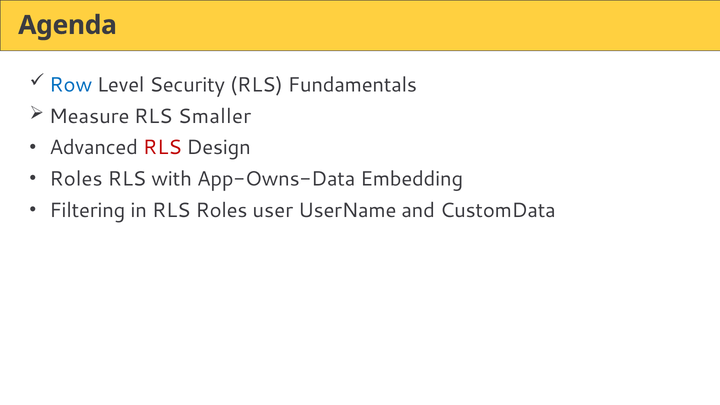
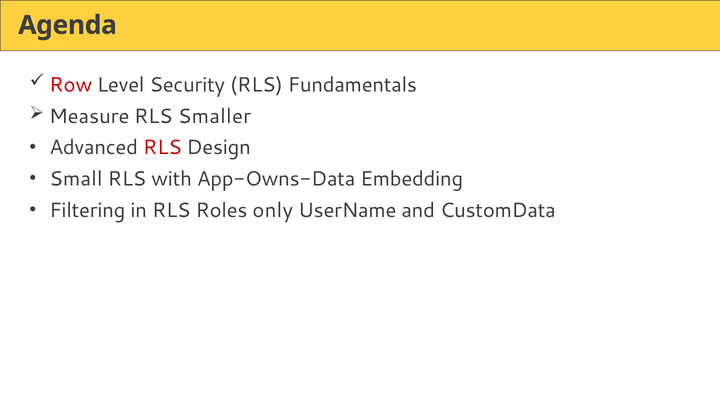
Row colour: blue -> red (71, 85)
Roles: Roles -> Small (76, 179)
user: user -> only (273, 210)
